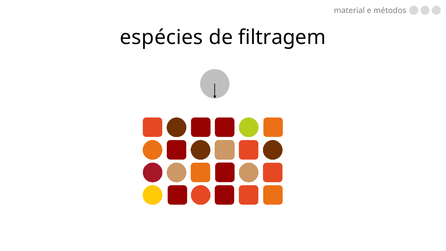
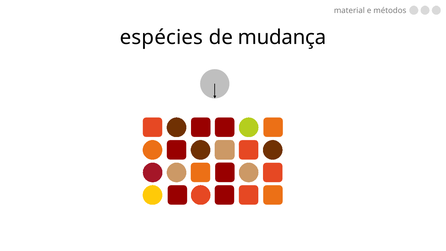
filtragem: filtragem -> mudança (282, 37)
